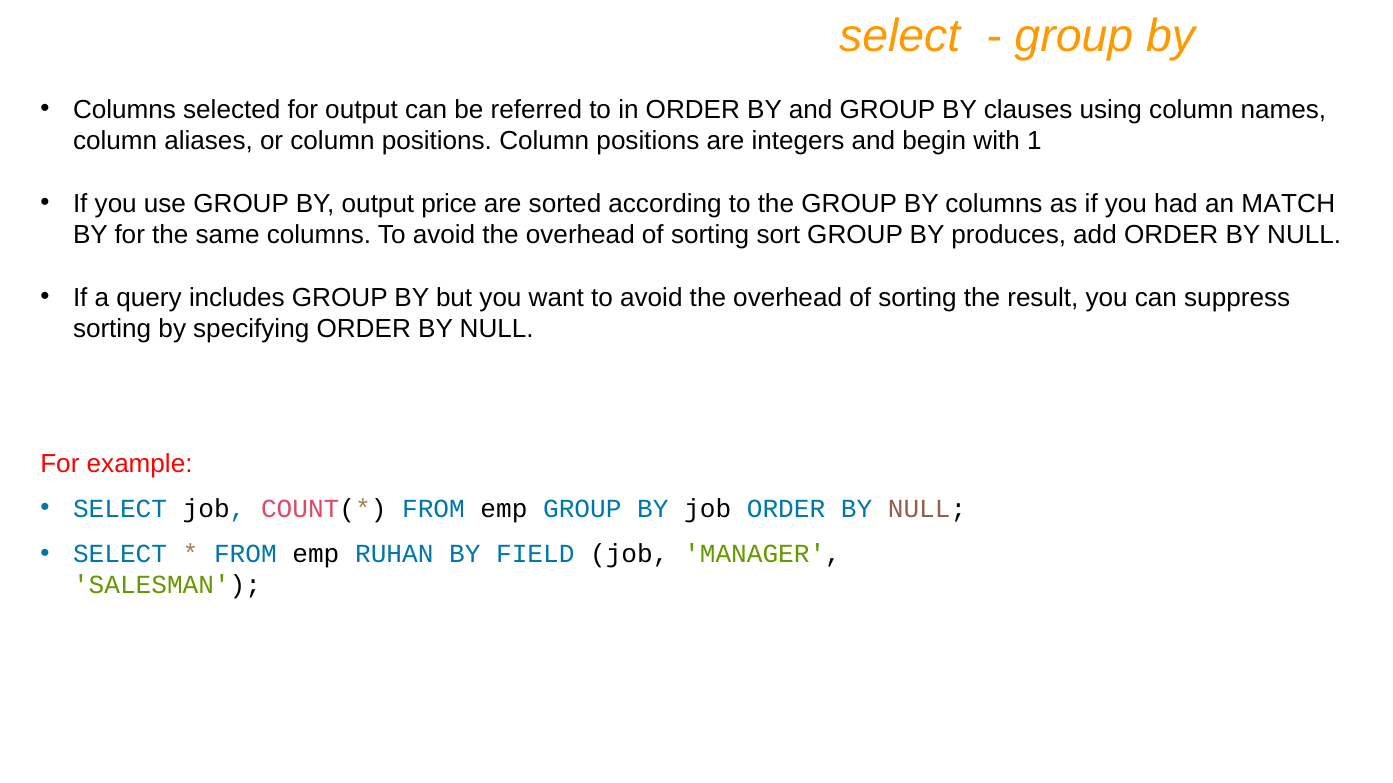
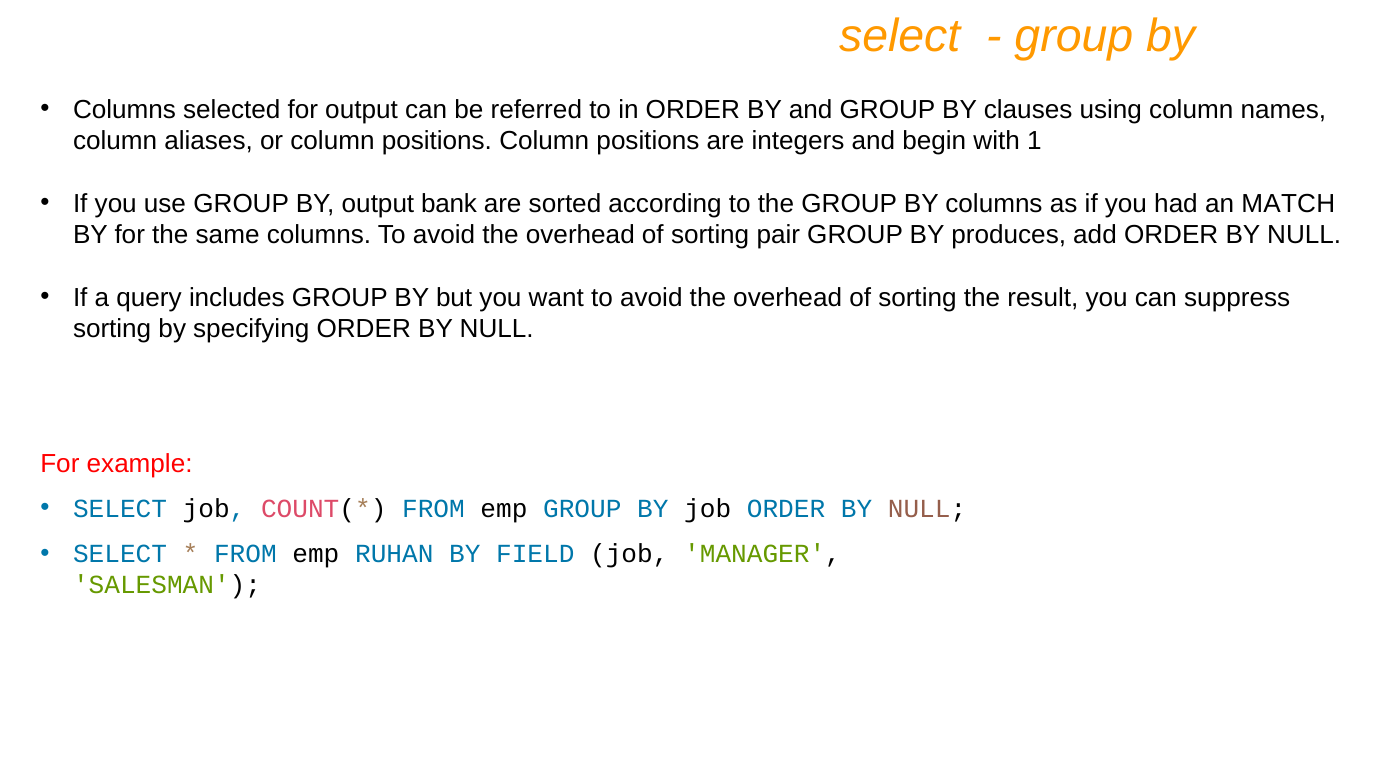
price: price -> bank (449, 204)
sort: sort -> pair (778, 235)
